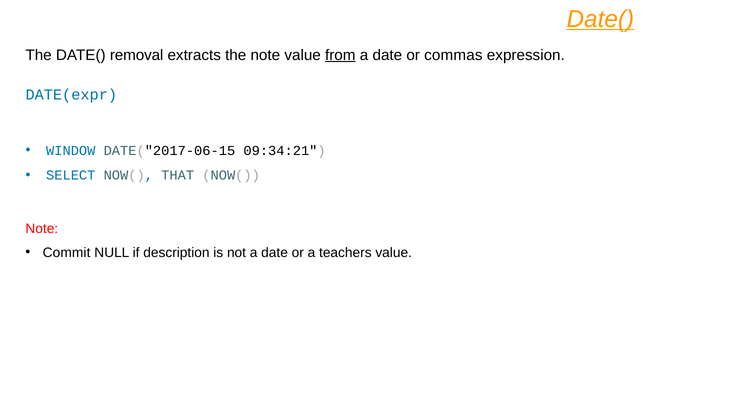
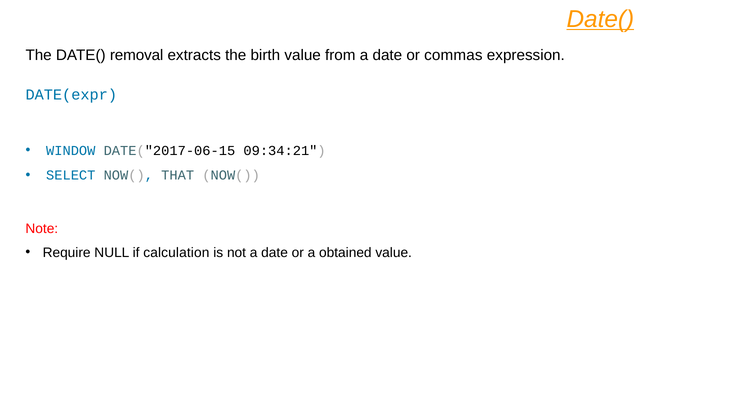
the note: note -> birth (265, 55)
from underline: present -> none (340, 55)
Commit: Commit -> Require (67, 253)
description: description -> calculation (176, 253)
teachers: teachers -> obtained (345, 253)
